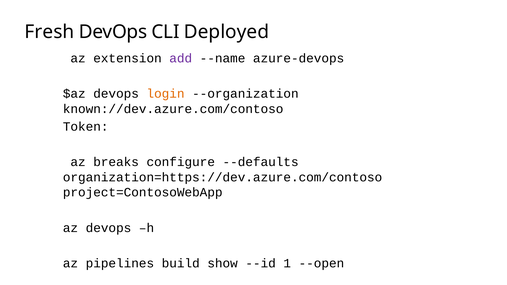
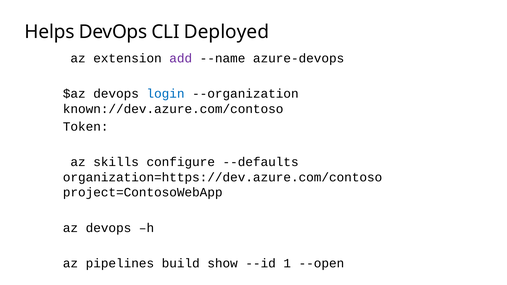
Fresh: Fresh -> Helps (50, 32)
login colour: orange -> blue (166, 94)
breaks: breaks -> skills (116, 162)
